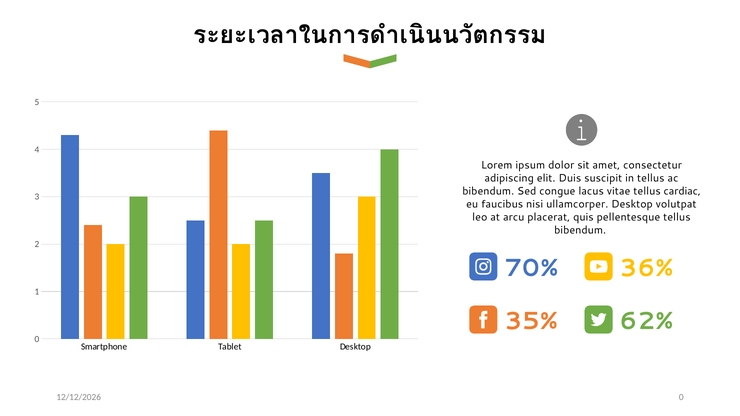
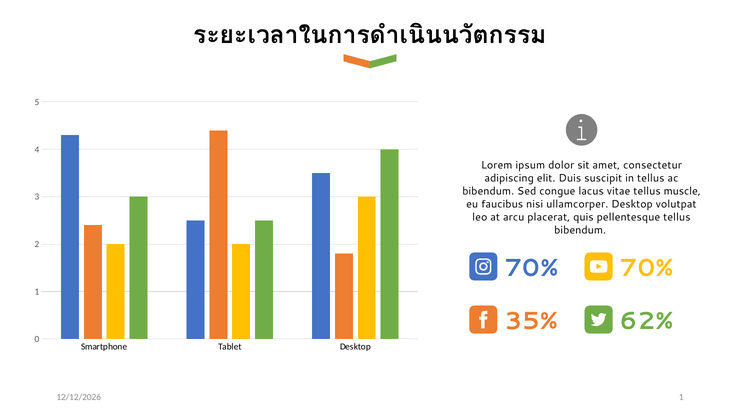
cardiac: cardiac -> muscle (682, 191)
36%: 36% -> 70% (647, 268)
0: 0 -> 1 (681, 397)
